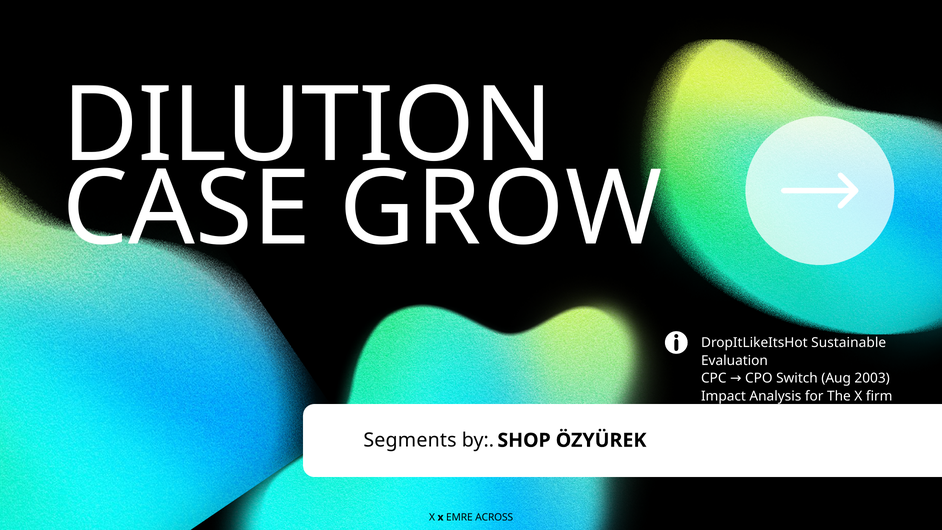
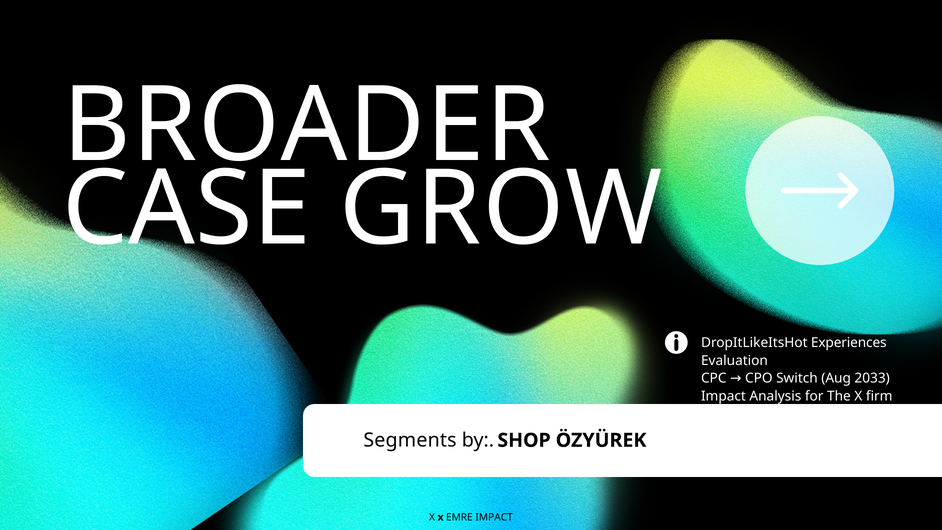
DILUTION: DILUTION -> BROADER (307, 125)
Sustainable: Sustainable -> Experiences (849, 343)
2003: 2003 -> 2033 (872, 378)
EMRE ACROSS: ACROSS -> IMPACT (494, 517)
